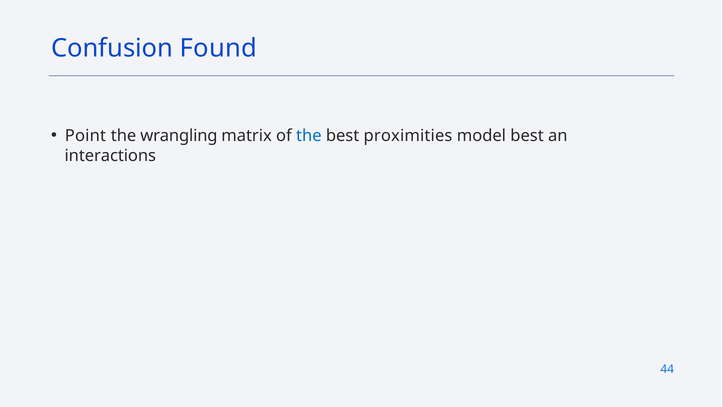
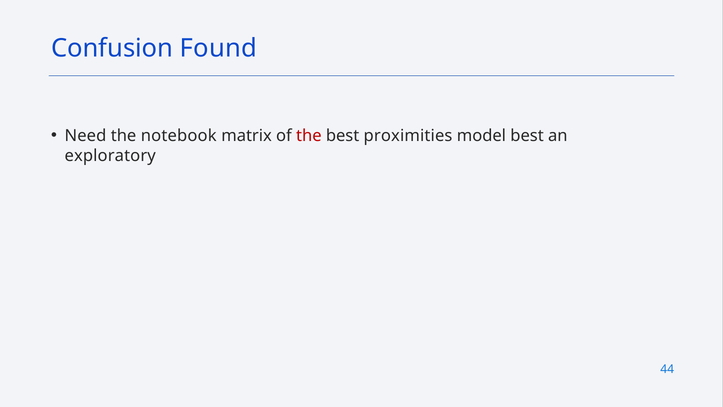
Point: Point -> Need (85, 136)
wrangling: wrangling -> notebook (179, 136)
the colour: blue -> red (309, 136)
interactions: interactions -> exploratory (110, 156)
